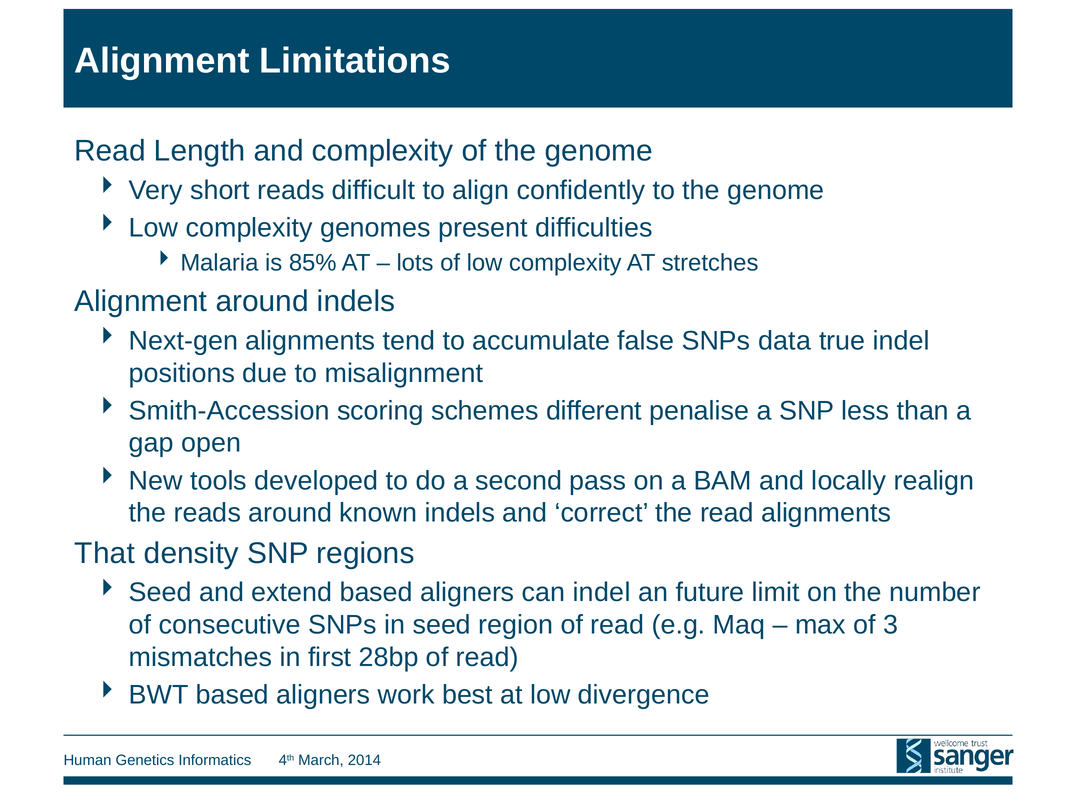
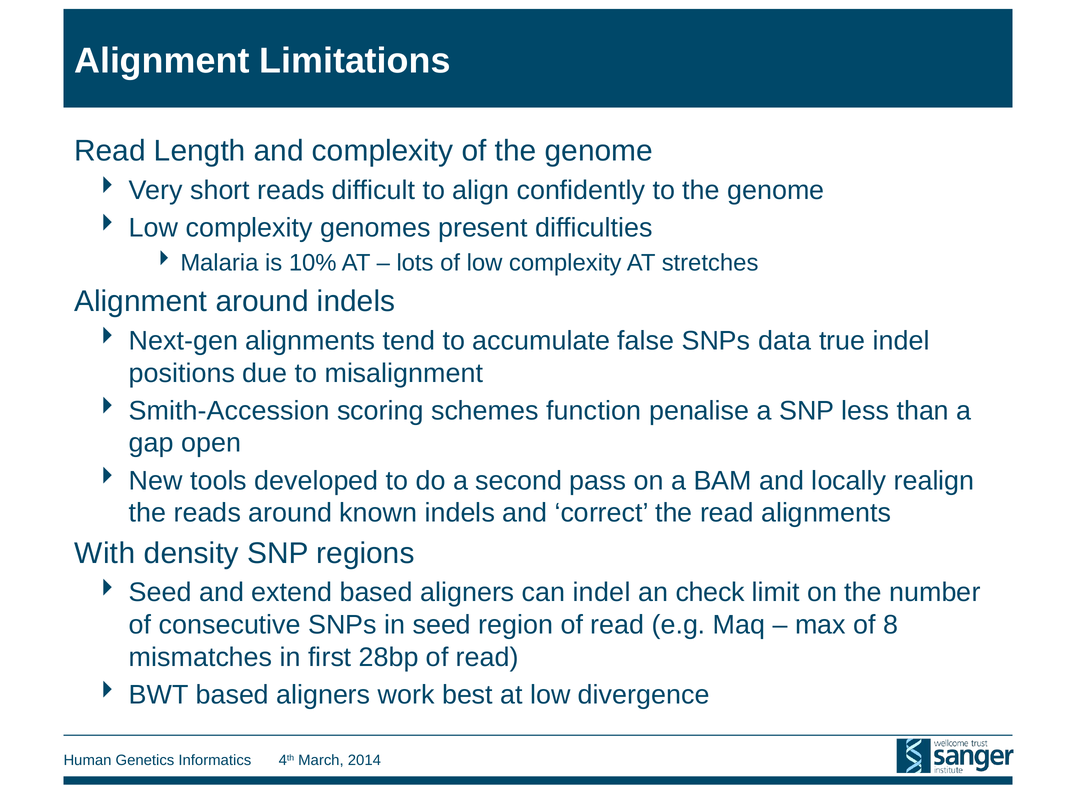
85%: 85% -> 10% (313, 263)
different: different -> function (594, 411)
That: That -> With (105, 553)
future: future -> check (710, 593)
3: 3 -> 8 (891, 625)
